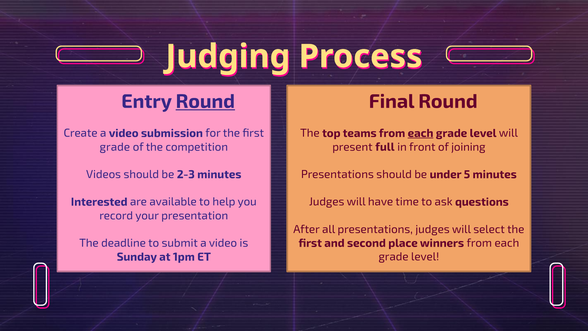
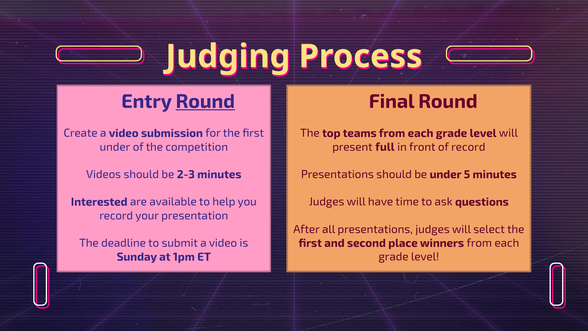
each underline: present -> none (421, 133)
grade: grade -> under (115, 147)
of joining: joining -> record (468, 147)
